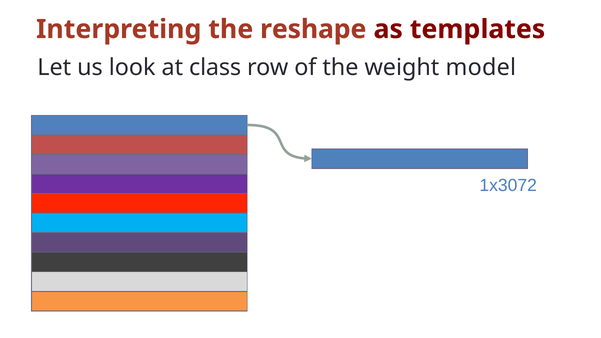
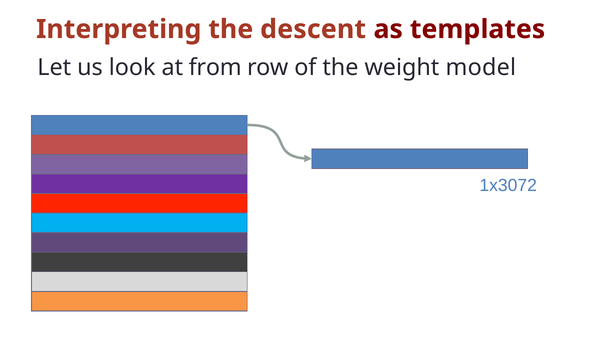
reshape: reshape -> descent (313, 29)
class: class -> from (215, 68)
